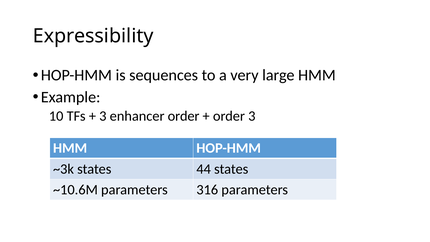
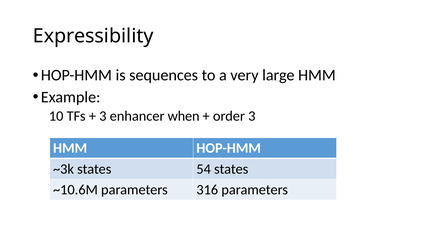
enhancer order: order -> when (184, 116)
44: 44 -> 54 (204, 169)
